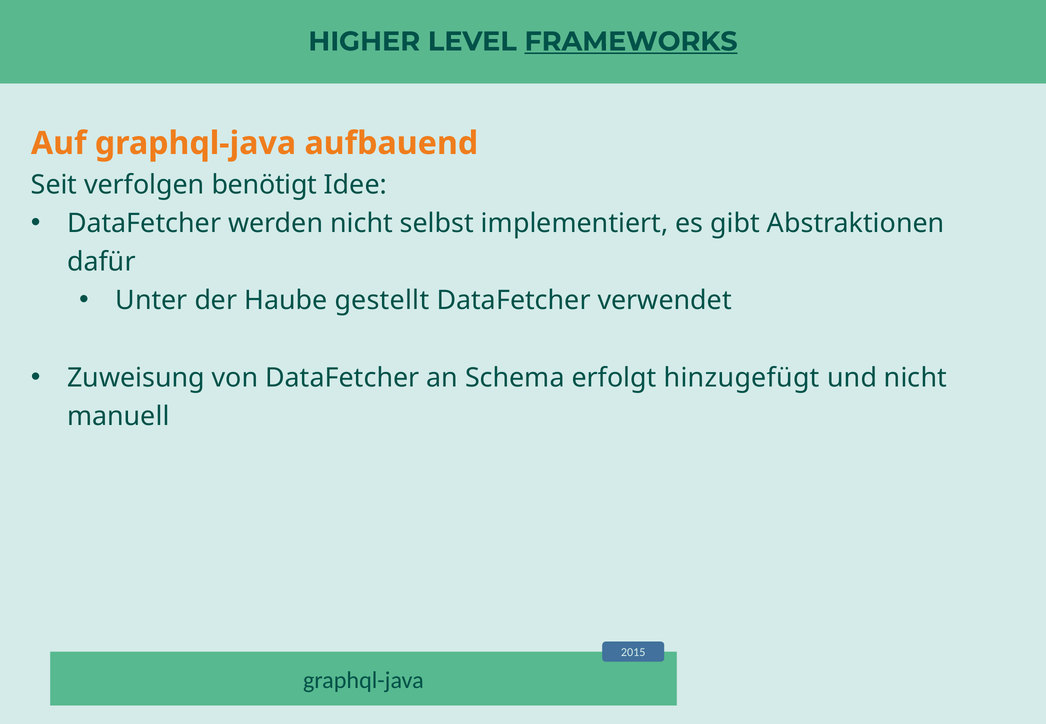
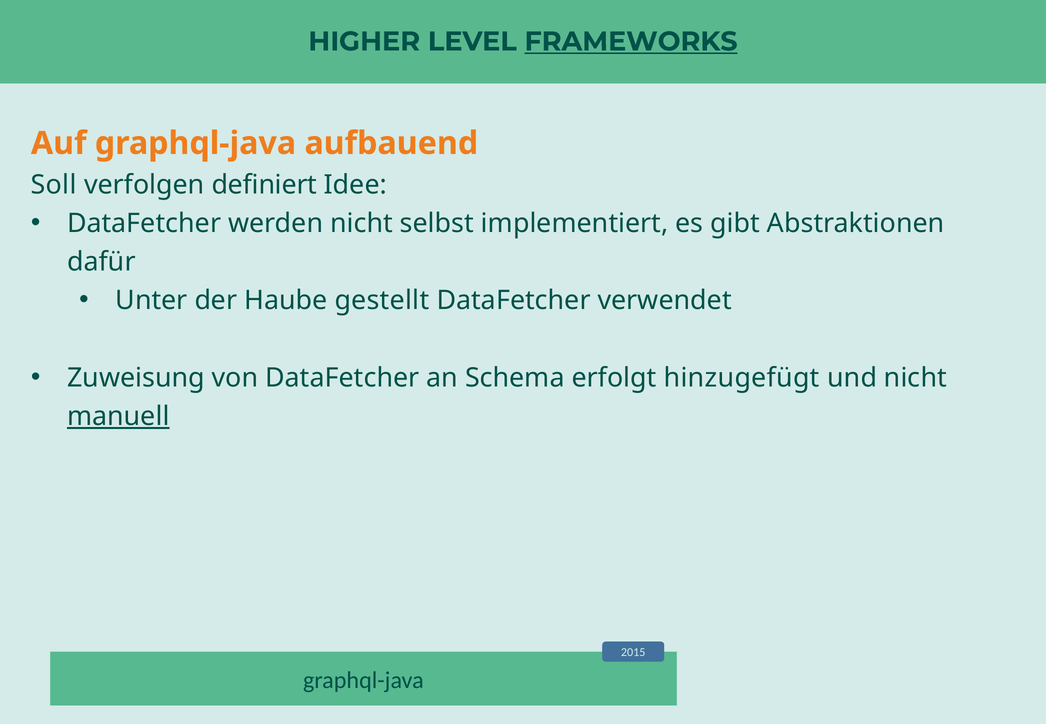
Seit: Seit -> Soll (54, 185)
benötigt: benötigt -> definiert (264, 185)
manuell underline: none -> present (118, 417)
